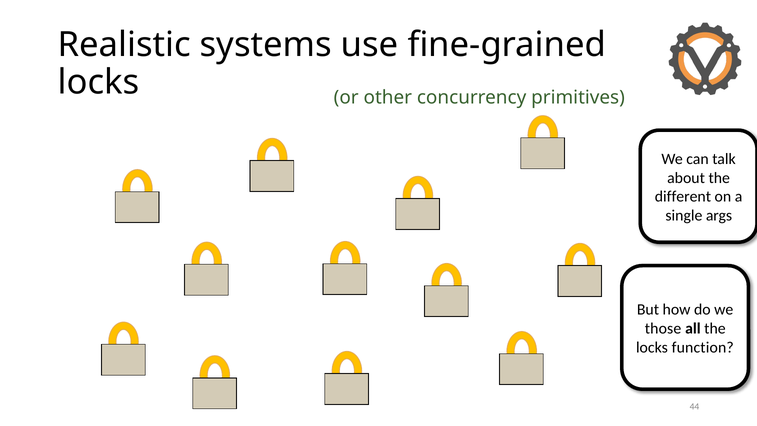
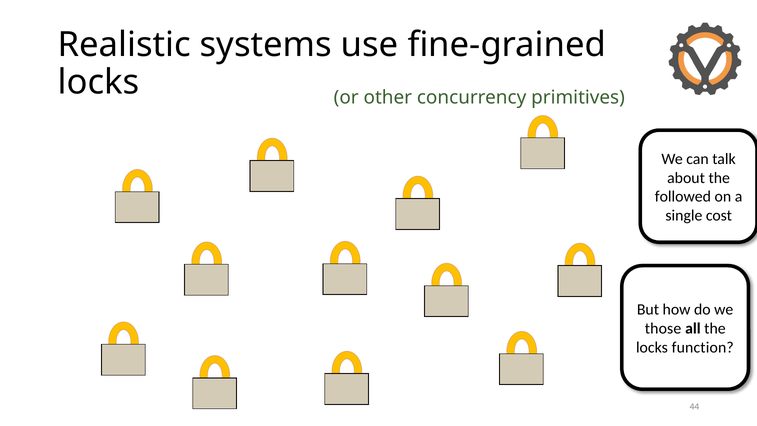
different: different -> followed (683, 197)
args: args -> cost (719, 216)
